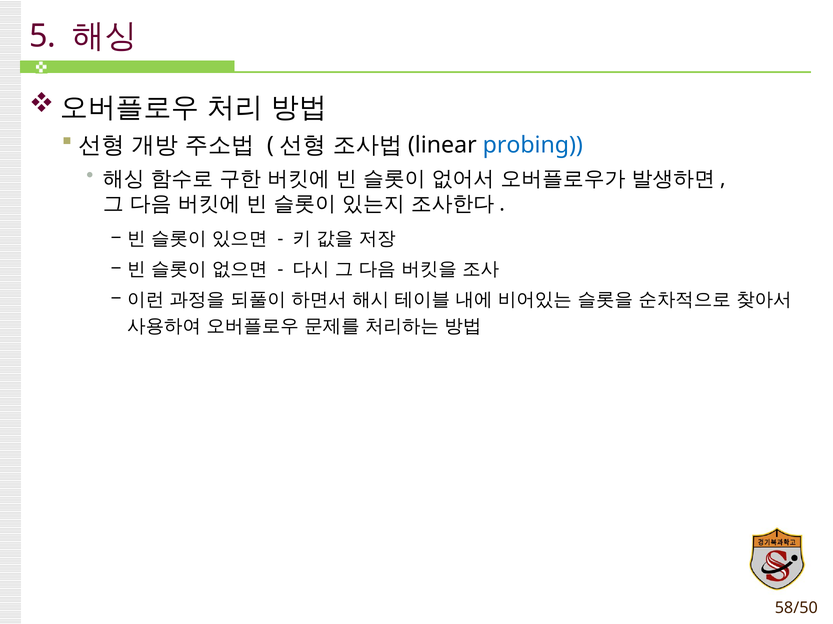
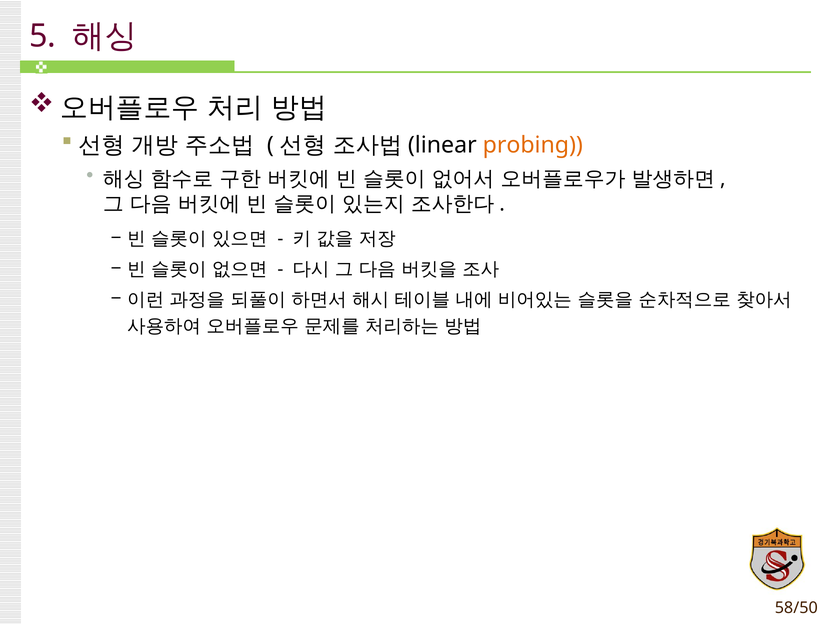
probing colour: blue -> orange (533, 145)
